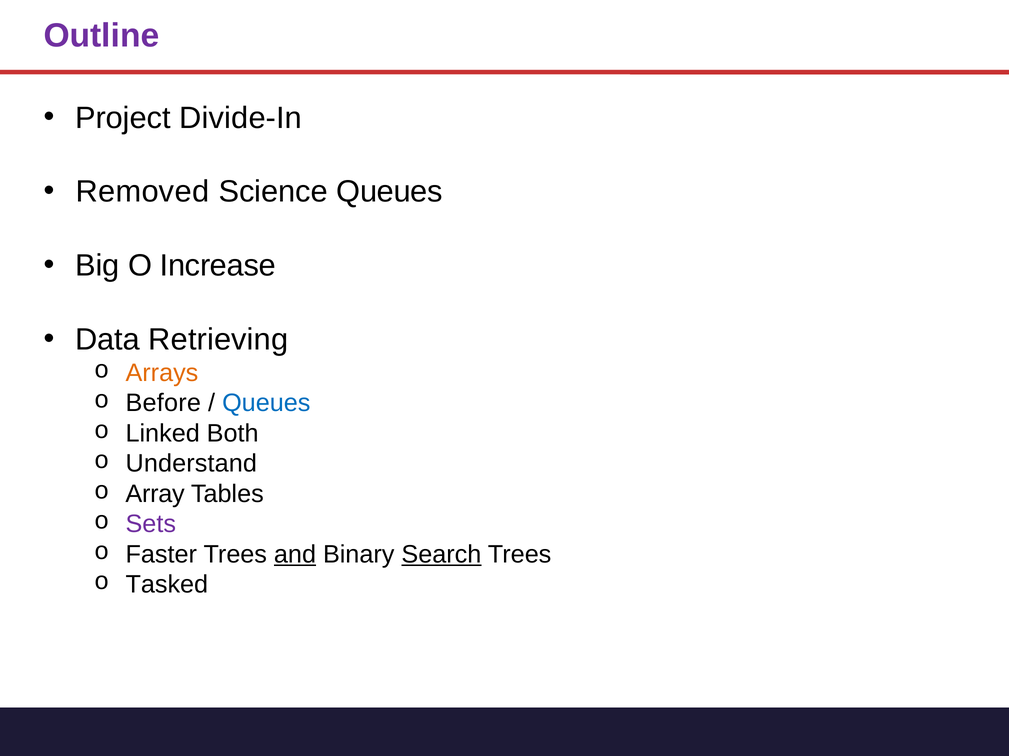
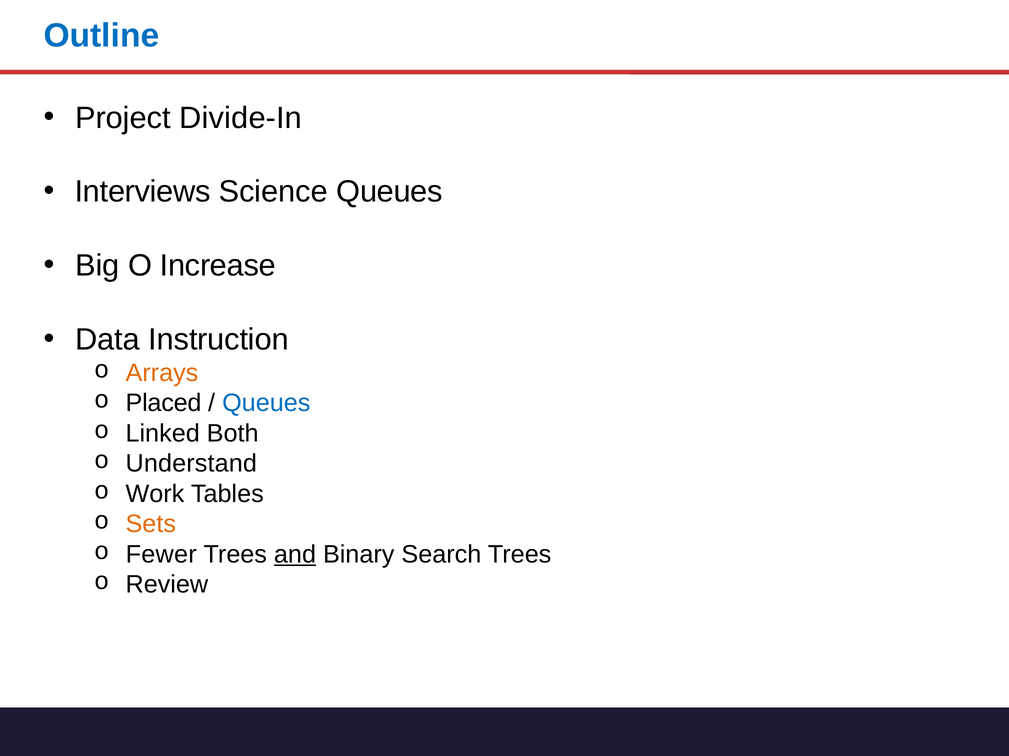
Outline colour: purple -> blue (101, 36)
Removed: Removed -> Interviews (143, 192)
Retrieving: Retrieving -> Instruction (219, 340)
Before: Before -> Placed (164, 403)
Array: Array -> Work (155, 494)
Sets colour: purple -> orange (151, 525)
Faster: Faster -> Fewer (161, 555)
Search underline: present -> none (441, 555)
Tasked: Tasked -> Review (167, 585)
